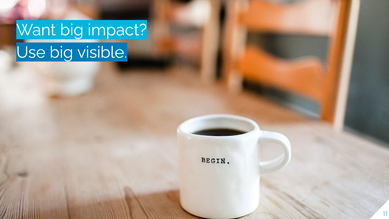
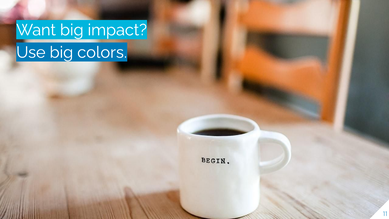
visible: visible -> colors (102, 52)
